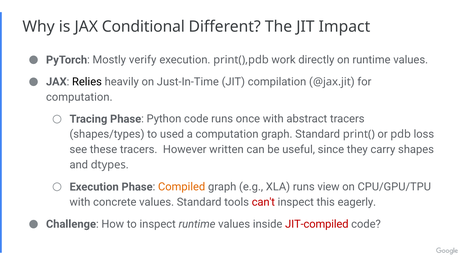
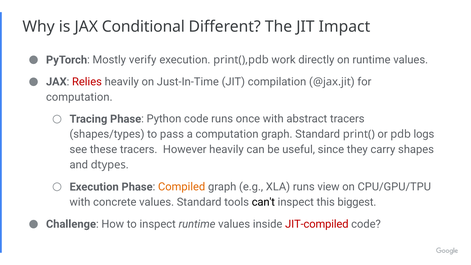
Relies colour: black -> red (87, 82)
used: used -> pass (172, 134)
loss: loss -> logs (424, 134)
However written: written -> heavily (226, 150)
can't colour: red -> black (263, 202)
eagerly: eagerly -> biggest (357, 202)
